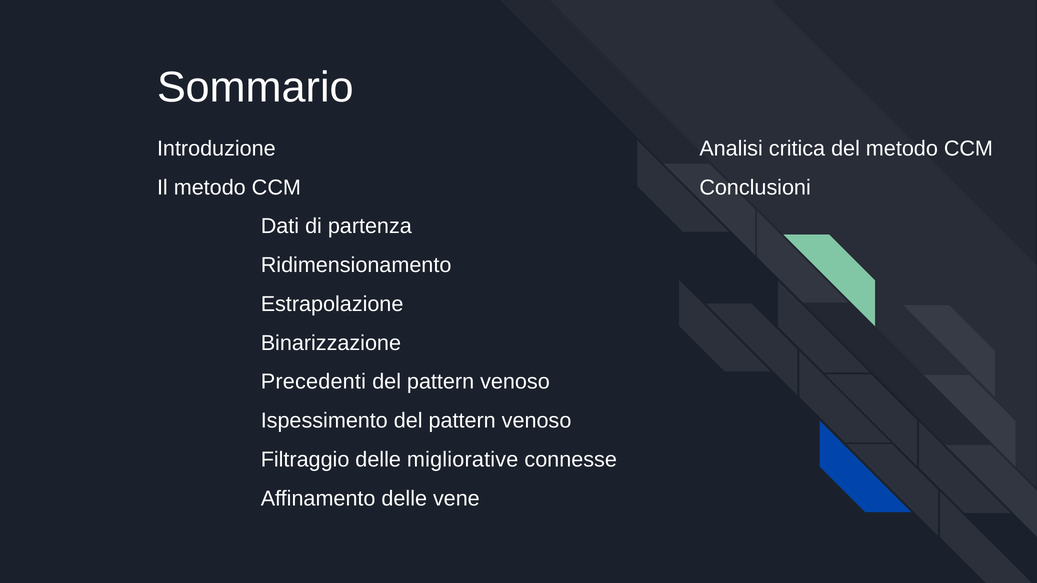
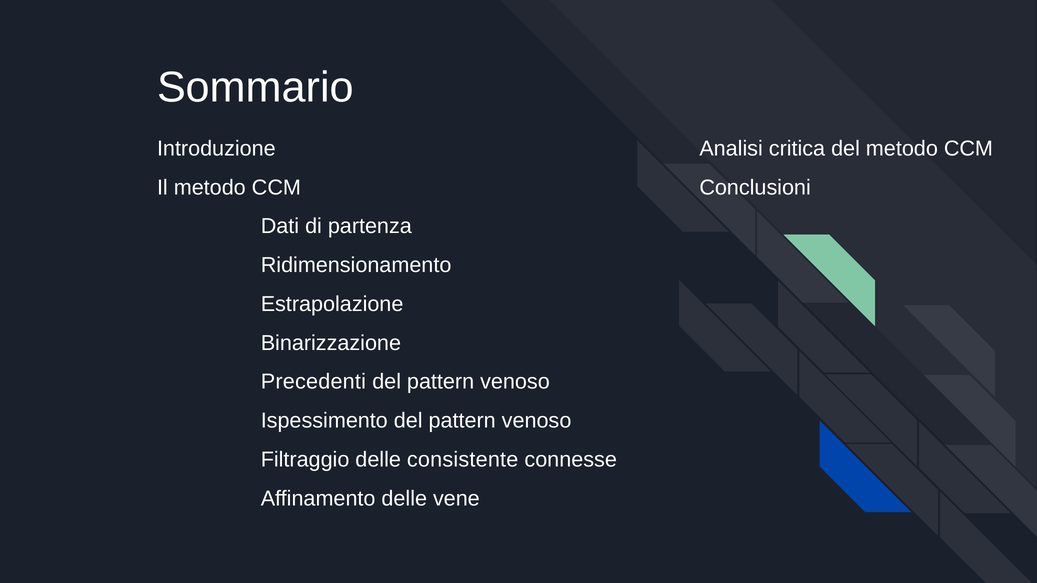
migliorative: migliorative -> consistente (463, 460)
